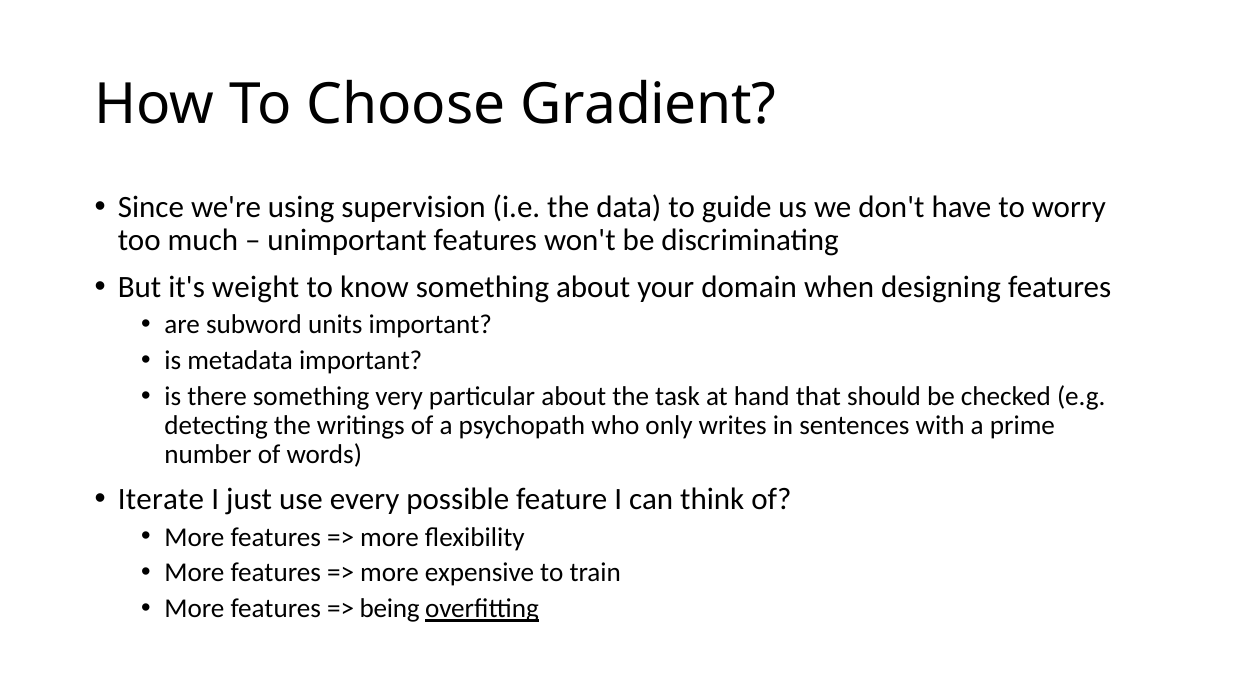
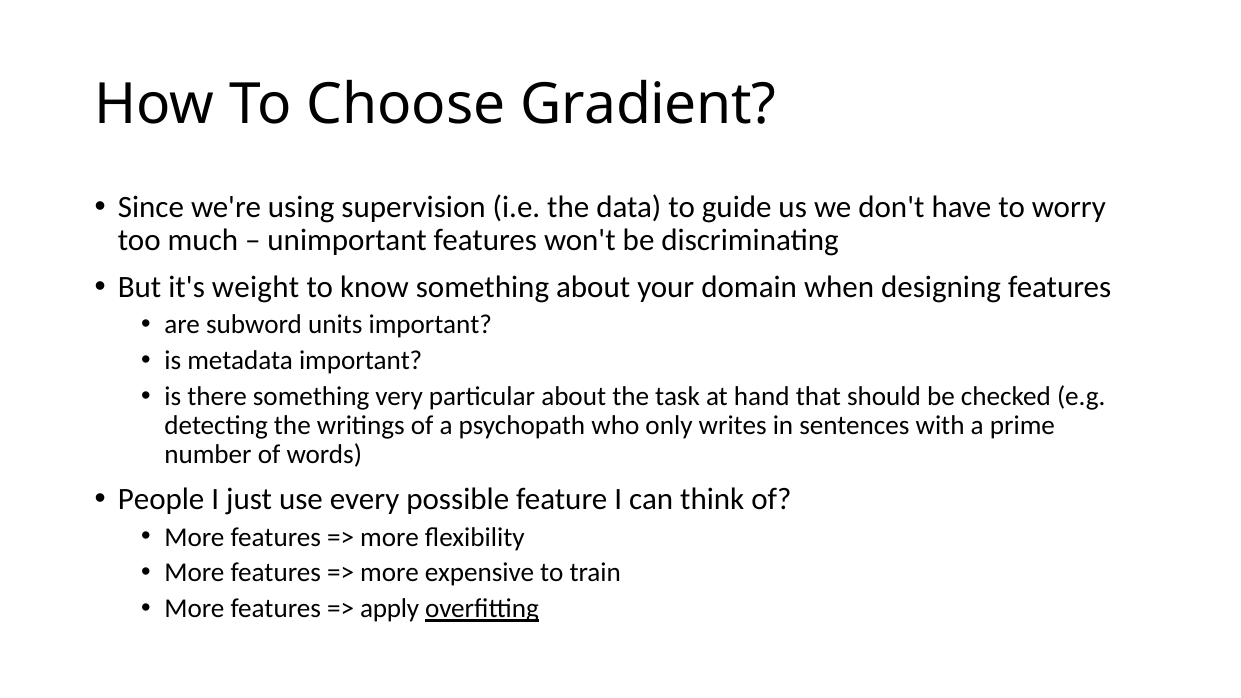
Iterate: Iterate -> People (161, 499)
being: being -> apply (390, 609)
